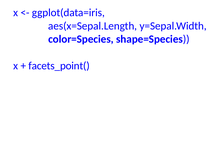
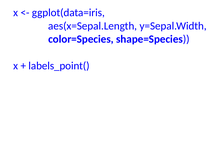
facets_point(: facets_point( -> labels_point( (59, 66)
